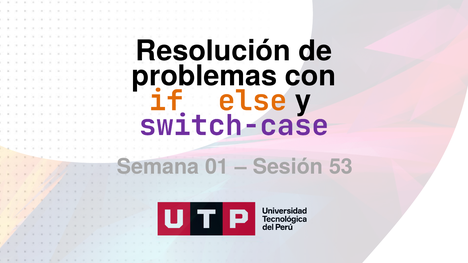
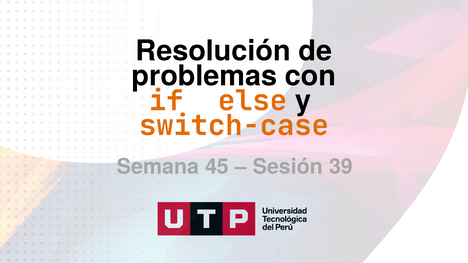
switch-case colour: purple -> orange (234, 126)
01: 01 -> 45 (217, 167)
53: 53 -> 39 (341, 167)
